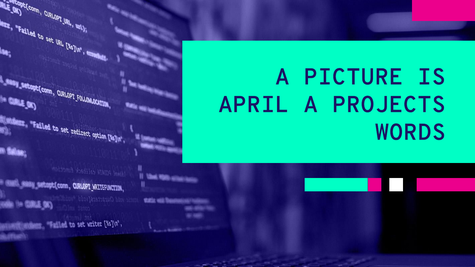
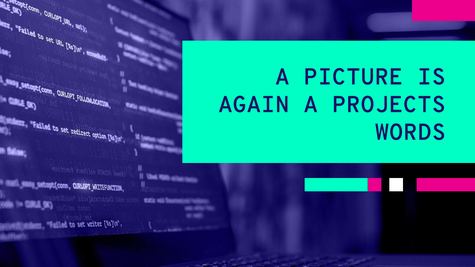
APRIL: APRIL -> AGAIN (254, 105)
